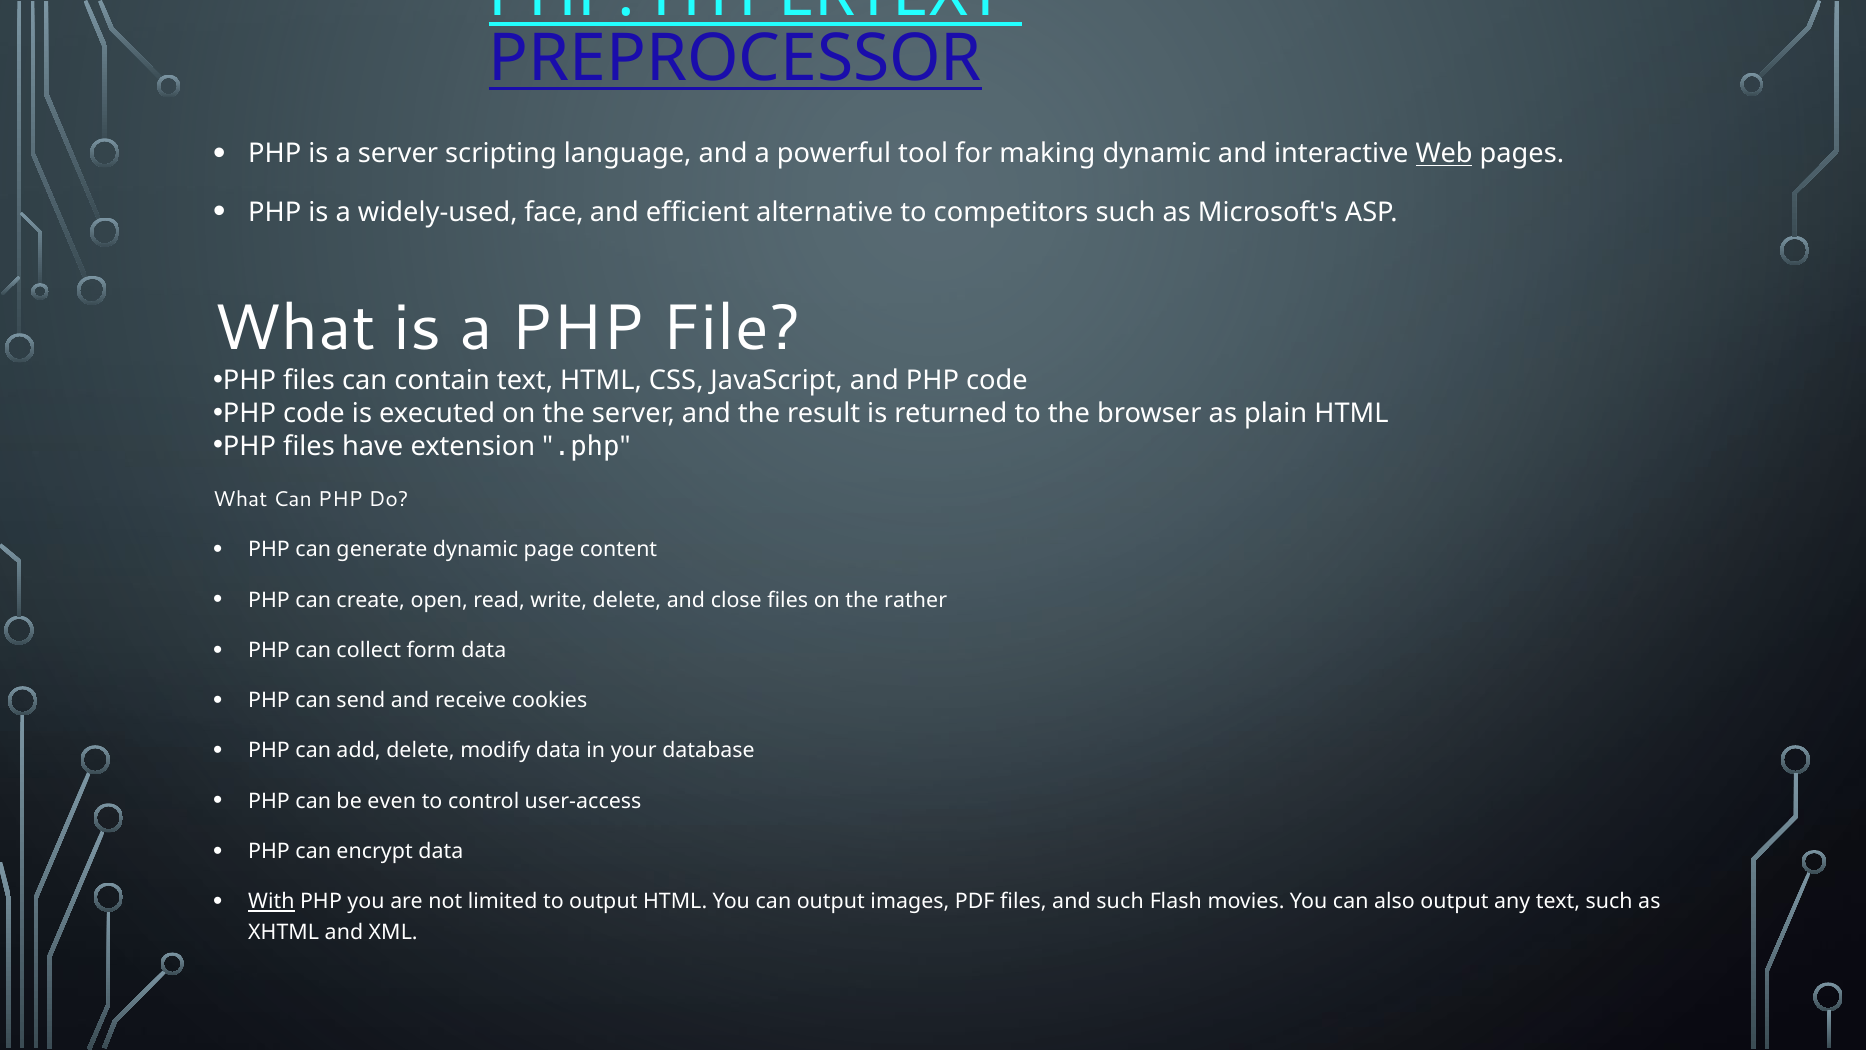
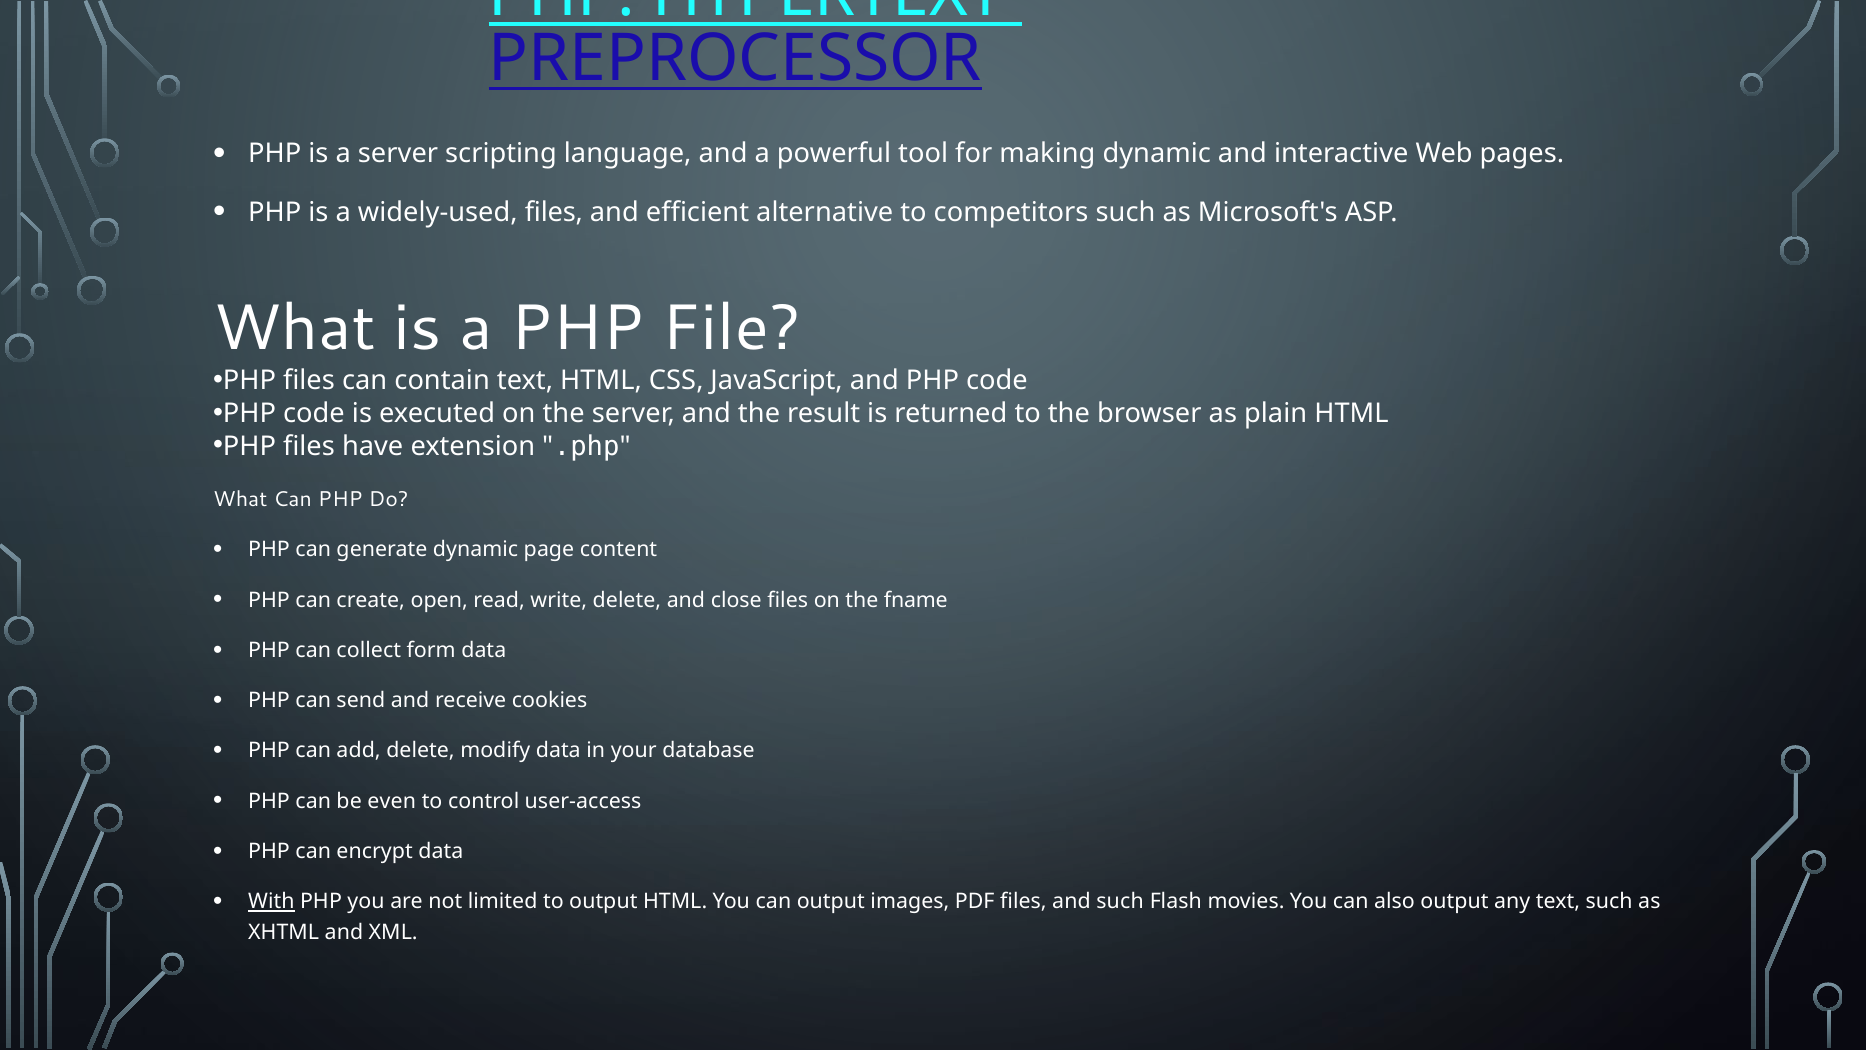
Web underline: present -> none (1444, 154)
widely-used face: face -> files (554, 212)
rather: rather -> fname (916, 600)
